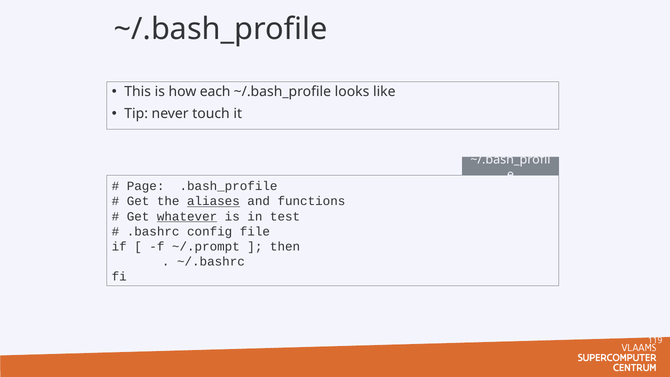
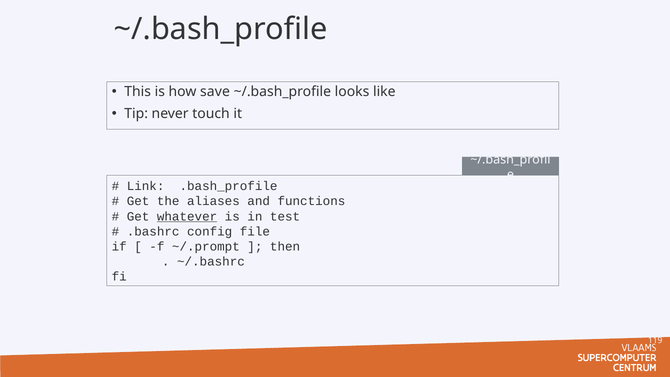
each: each -> save (215, 92)
Page: Page -> Link (146, 186)
aliases underline: present -> none (213, 201)
